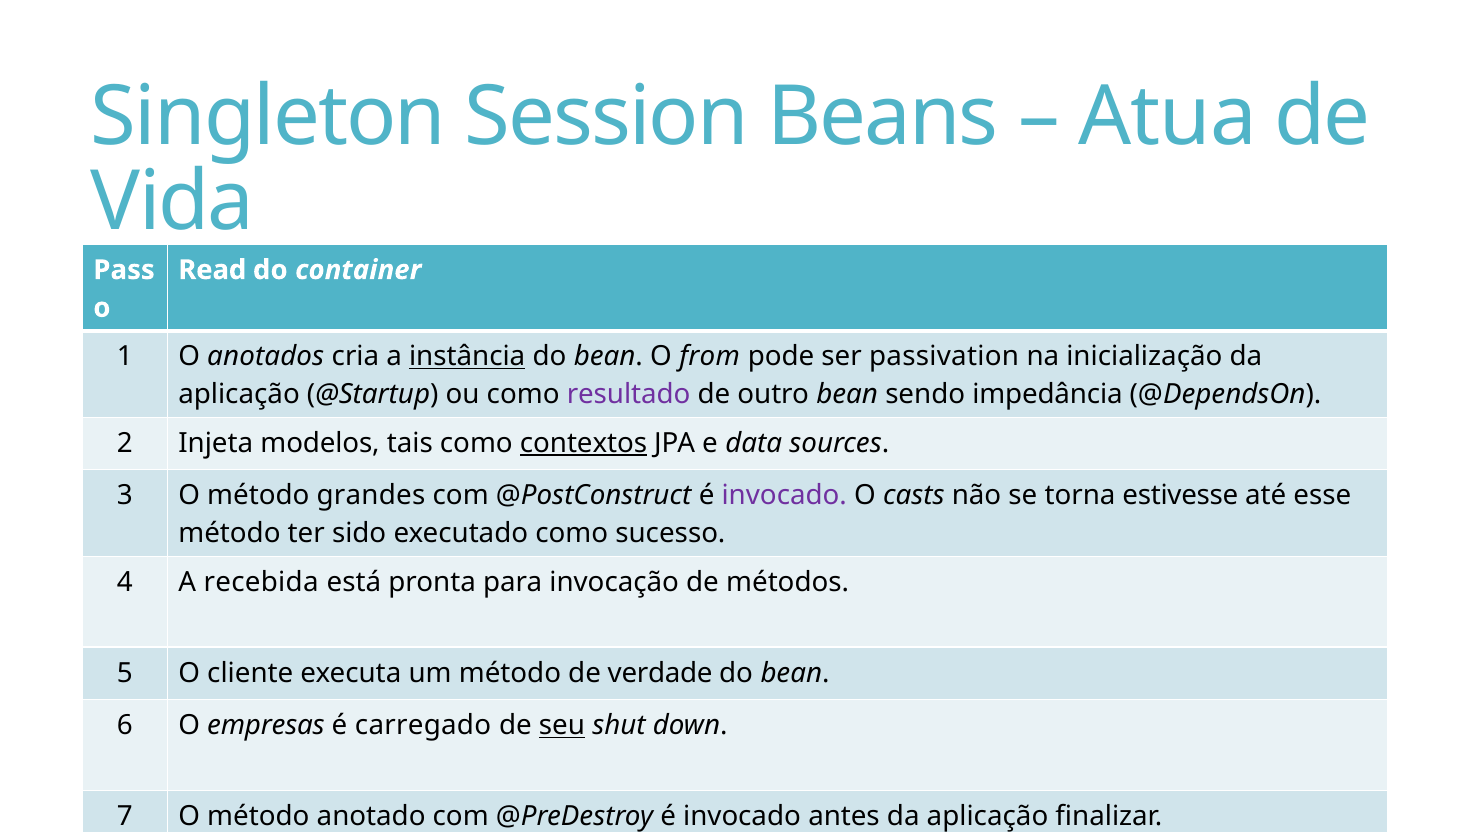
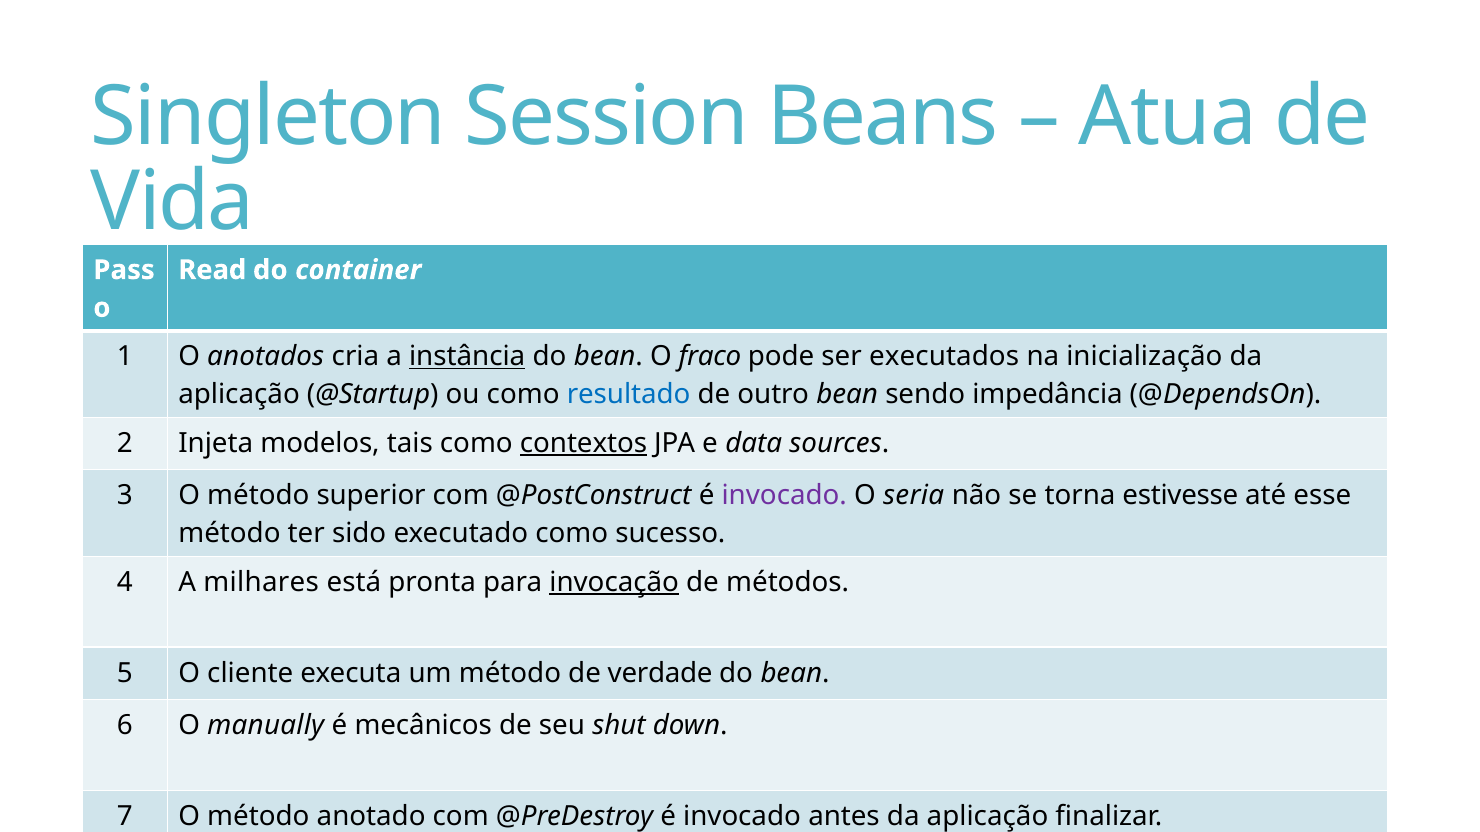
from: from -> fraco (710, 357)
passivation: passivation -> executados (944, 357)
resultado colour: purple -> blue (629, 395)
grandes: grandes -> superior (371, 496)
casts: casts -> seria (914, 496)
recebida: recebida -> milhares (261, 583)
invocação underline: none -> present (614, 583)
empresas: empresas -> manually (266, 726)
carregado: carregado -> mecânicos (423, 726)
seu underline: present -> none (562, 726)
